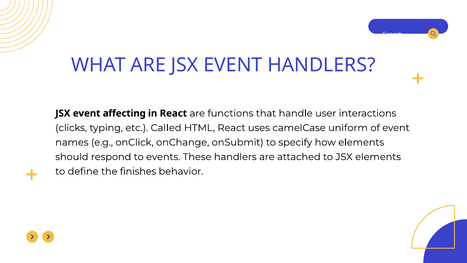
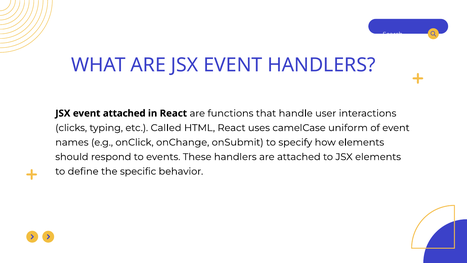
event affecting: affecting -> attached (124, 113)
finishes: finishes -> specific (138, 171)
